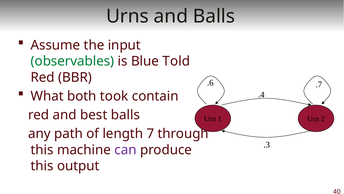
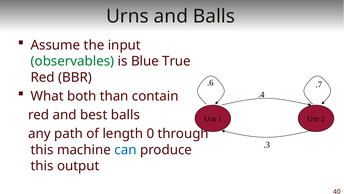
Told: Told -> True (176, 61)
took: took -> than (114, 96)
7: 7 -> 0 (150, 133)
can colour: purple -> blue (125, 150)
